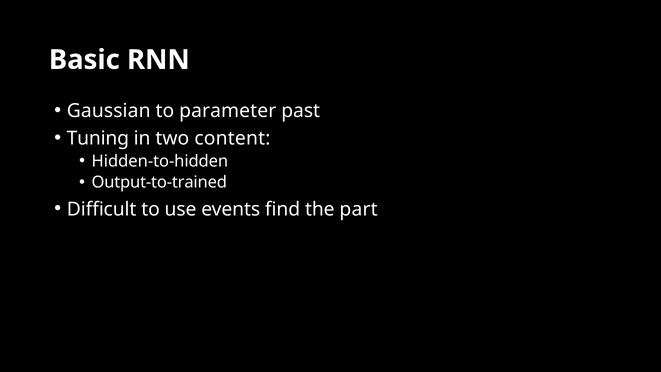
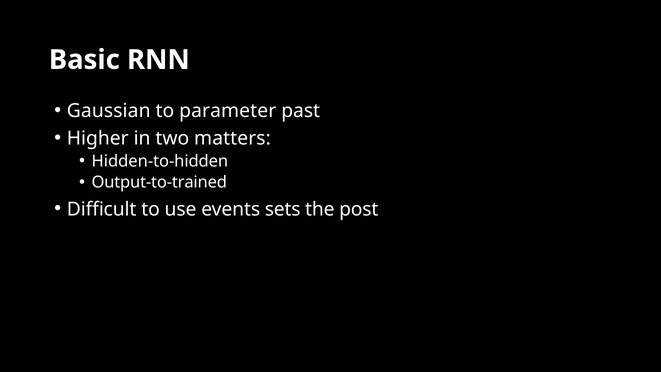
Tuning: Tuning -> Higher (98, 138)
content: content -> matters (232, 138)
find: find -> sets (283, 209)
part: part -> post (359, 209)
